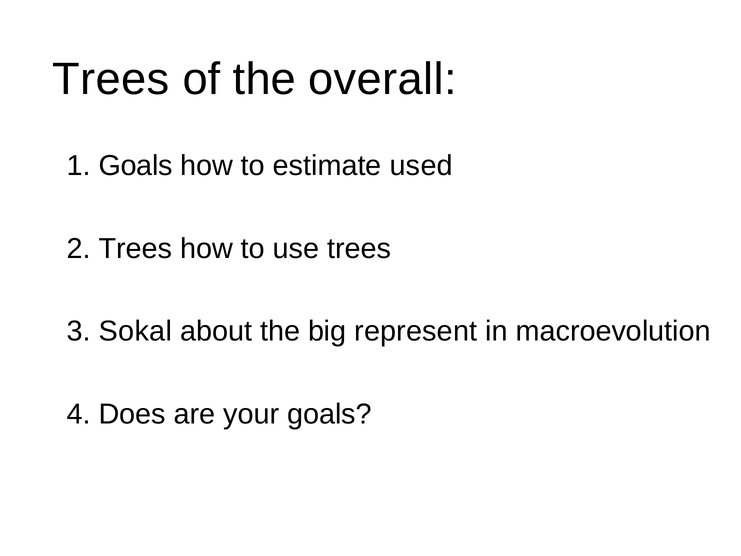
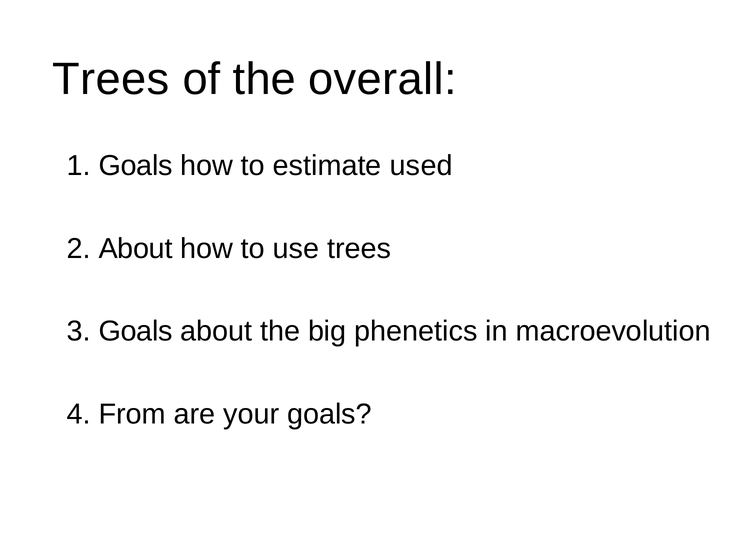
2 Trees: Trees -> About (136, 248)
3 Sokal: Sokal -> Goals (136, 331)
represent: represent -> phenetics (416, 331)
Does: Does -> From (132, 414)
